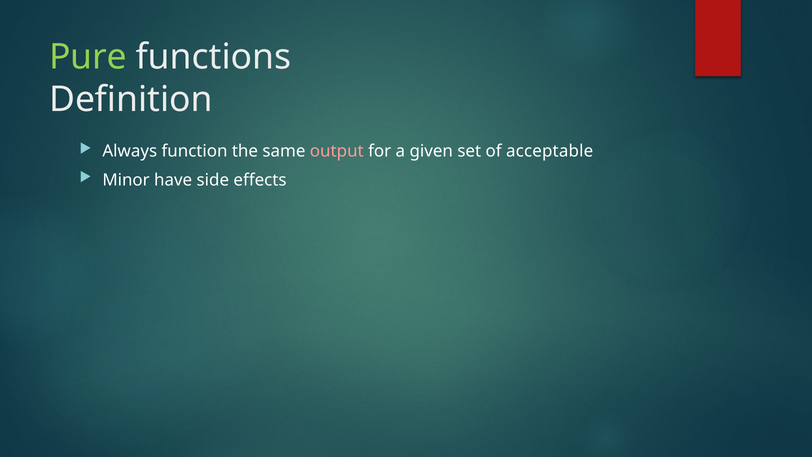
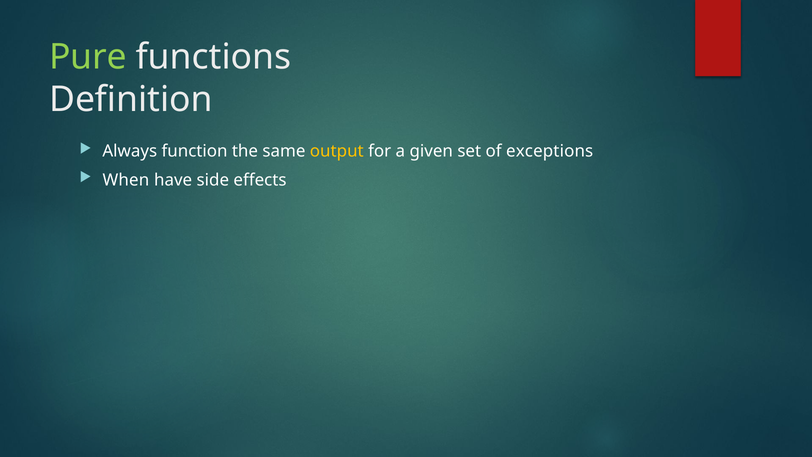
output colour: pink -> yellow (337, 151)
acceptable: acceptable -> exceptions (550, 151)
Minor: Minor -> When (126, 180)
